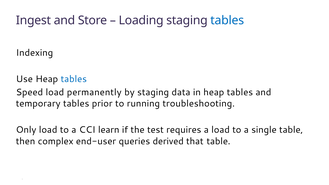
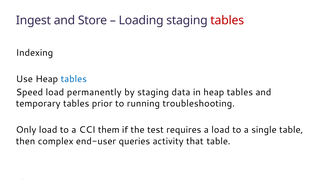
tables colour: blue -> red (227, 20)
learn: learn -> them (109, 130)
derived: derived -> activity (168, 141)
